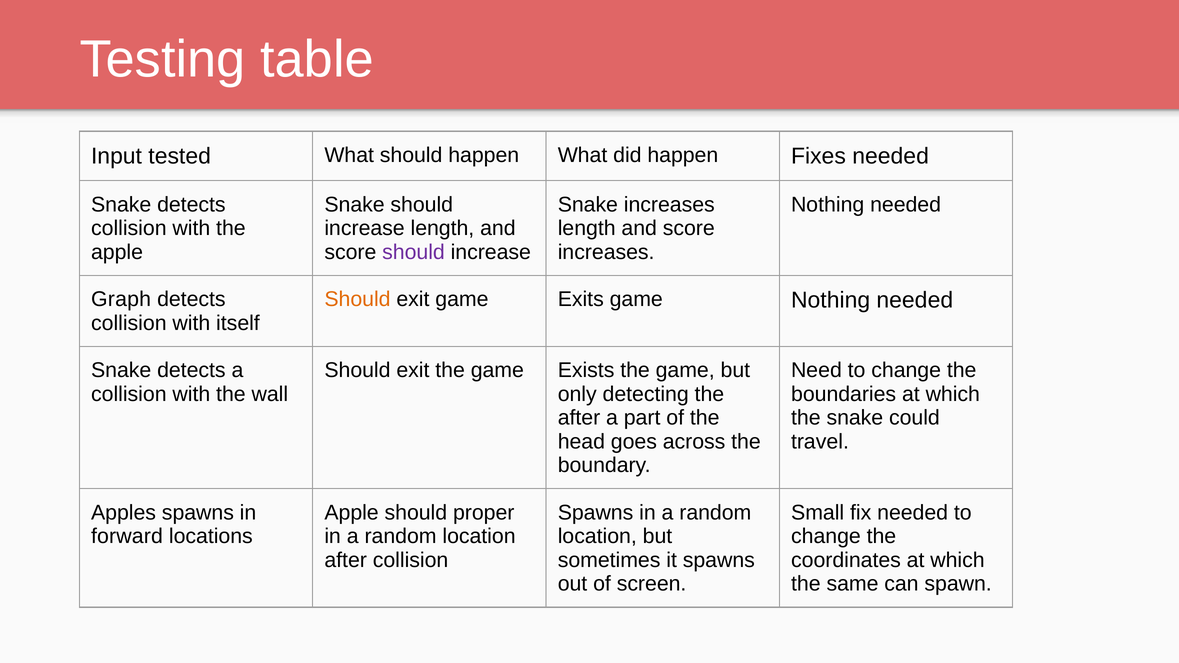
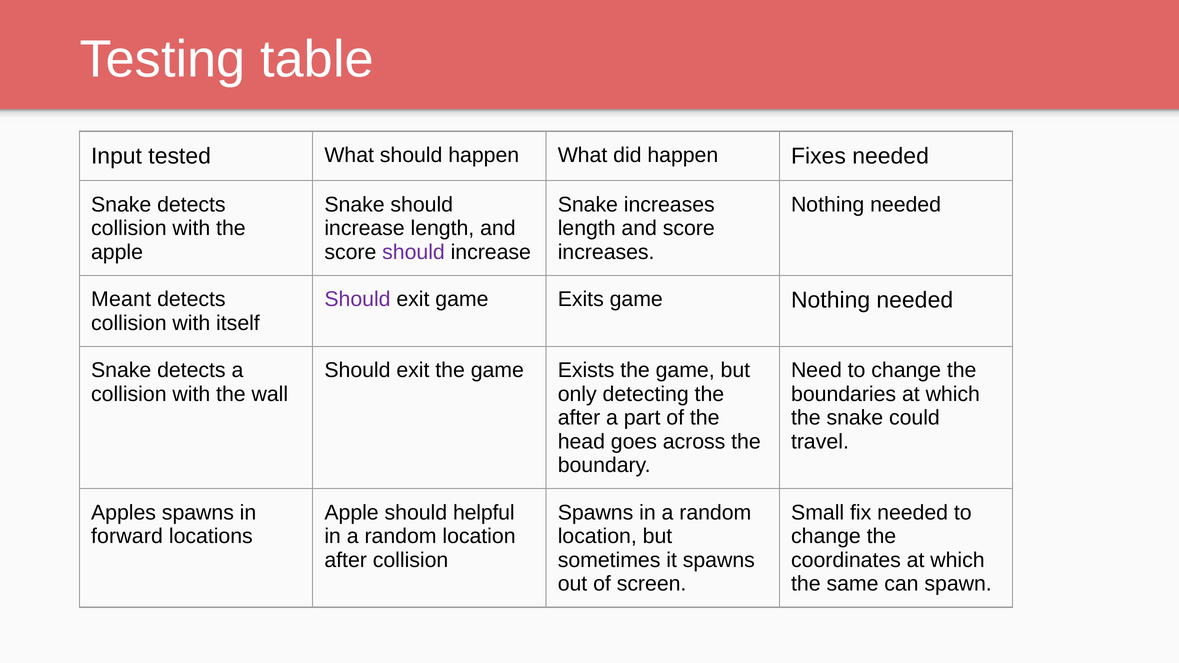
Graph: Graph -> Meant (121, 299)
Should colour: orange -> purple (357, 299)
proper: proper -> helpful (484, 513)
